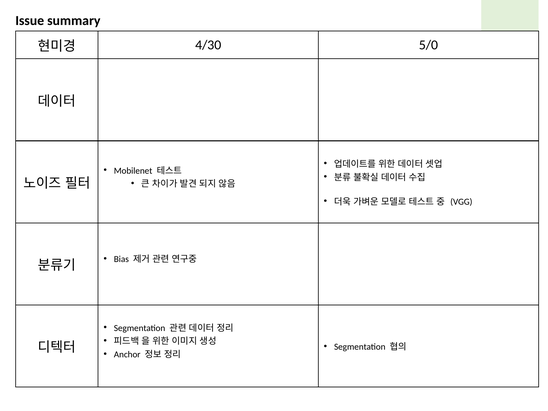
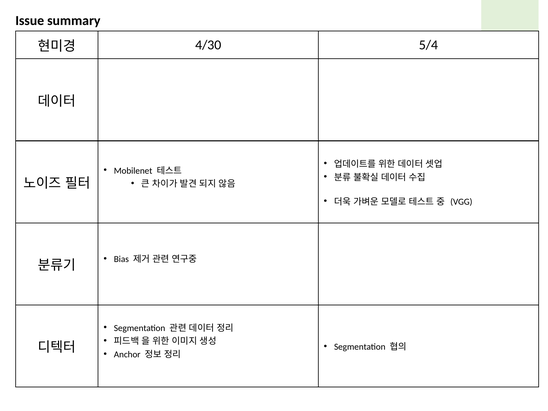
5/0: 5/0 -> 5/4 (428, 45)
